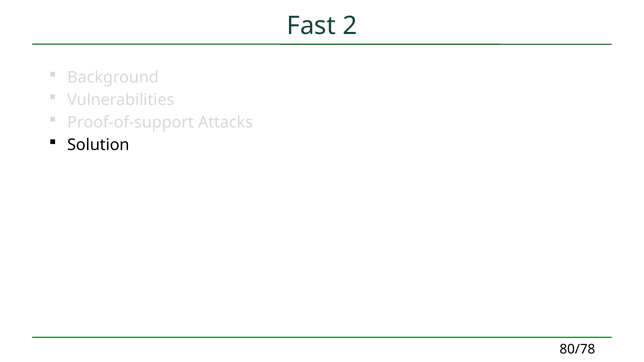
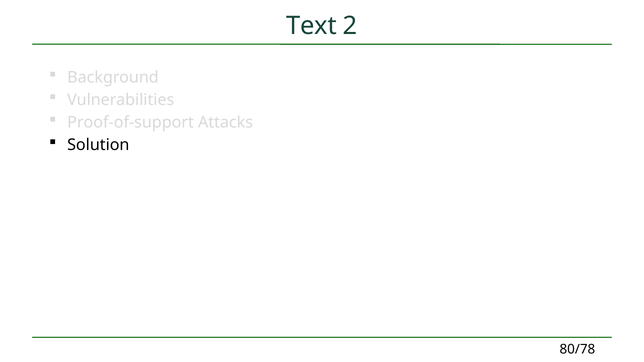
Fast: Fast -> Text (311, 26)
